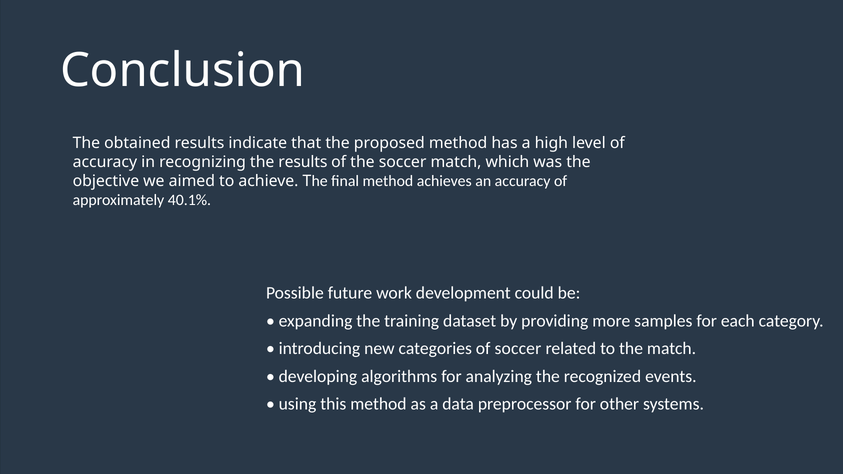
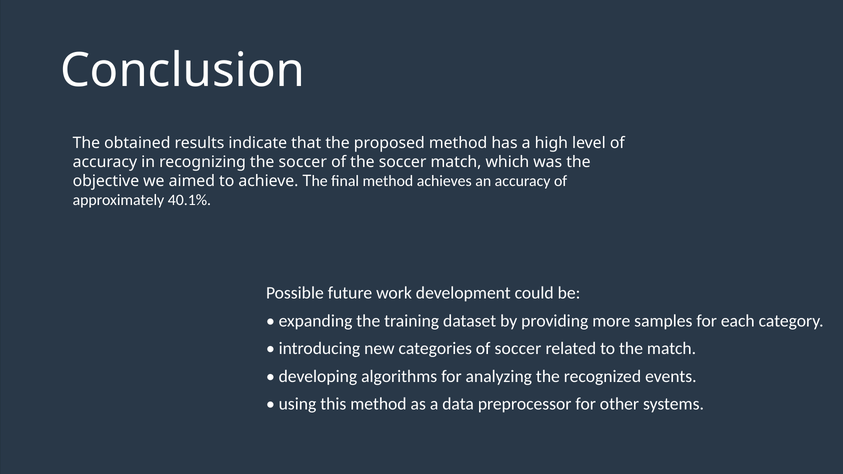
recognizing the results: results -> soccer (303, 162)
